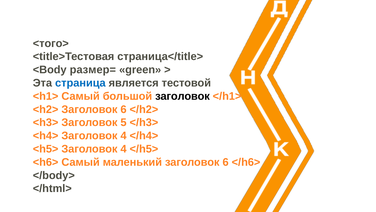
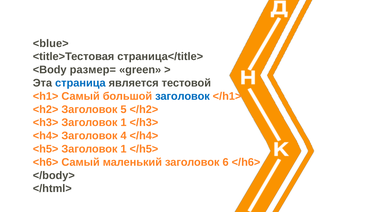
<того>: <того> -> <blue> (51, 43)
заголовок colour: black -> blue (182, 96)
<h2> Заголовок 6: 6 -> 5 (124, 109)
<h3> Заголовок 5: 5 -> 1 (124, 122)
<h5> Заголовок 4: 4 -> 1 (124, 149)
